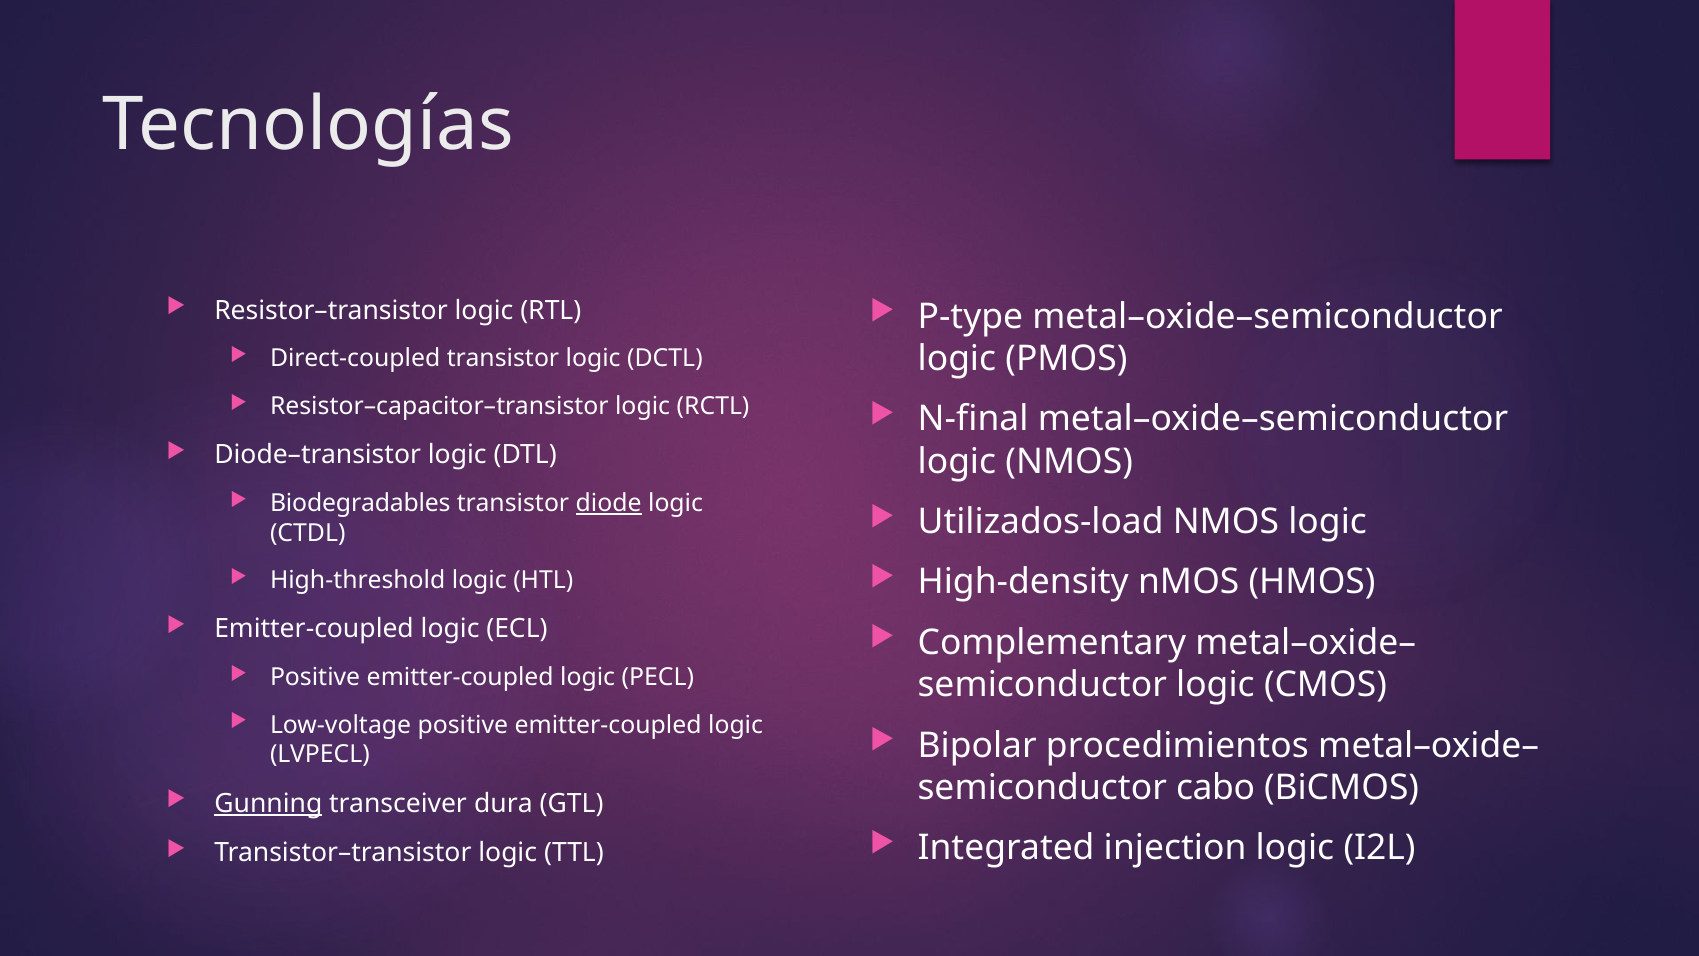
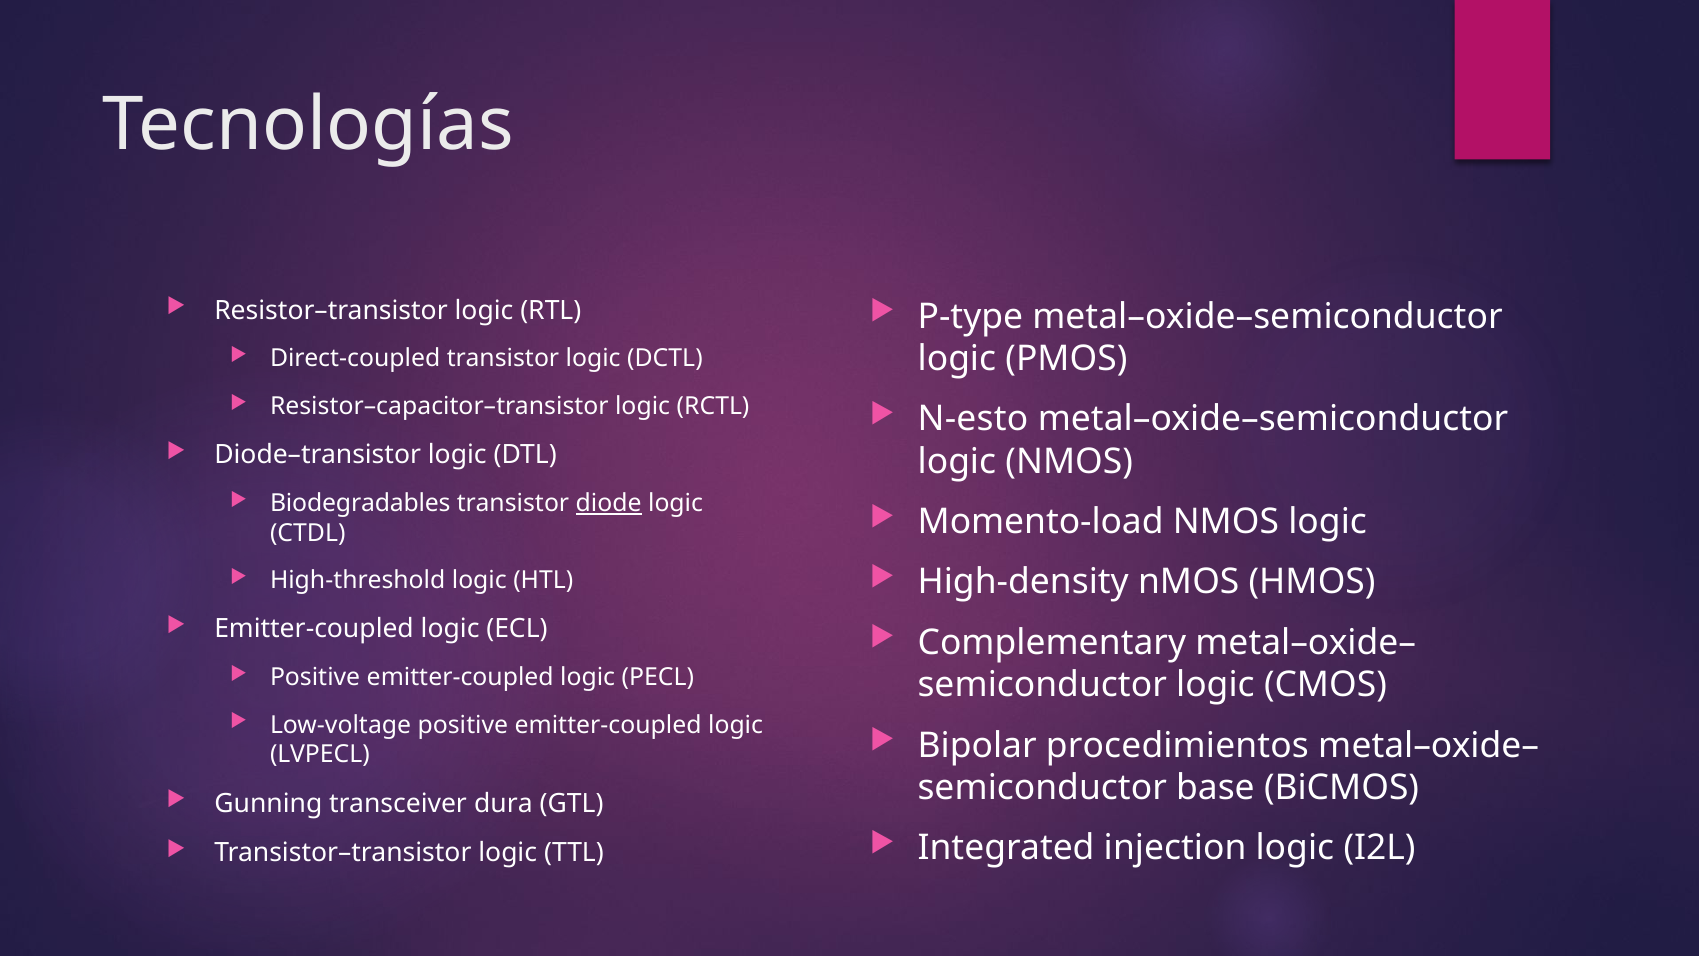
N-final: N-final -> N-esto (973, 419)
Utilizados-load: Utilizados-load -> Momento-load (1041, 522)
cabo: cabo -> base (1215, 788)
Gunning underline: present -> none (268, 803)
